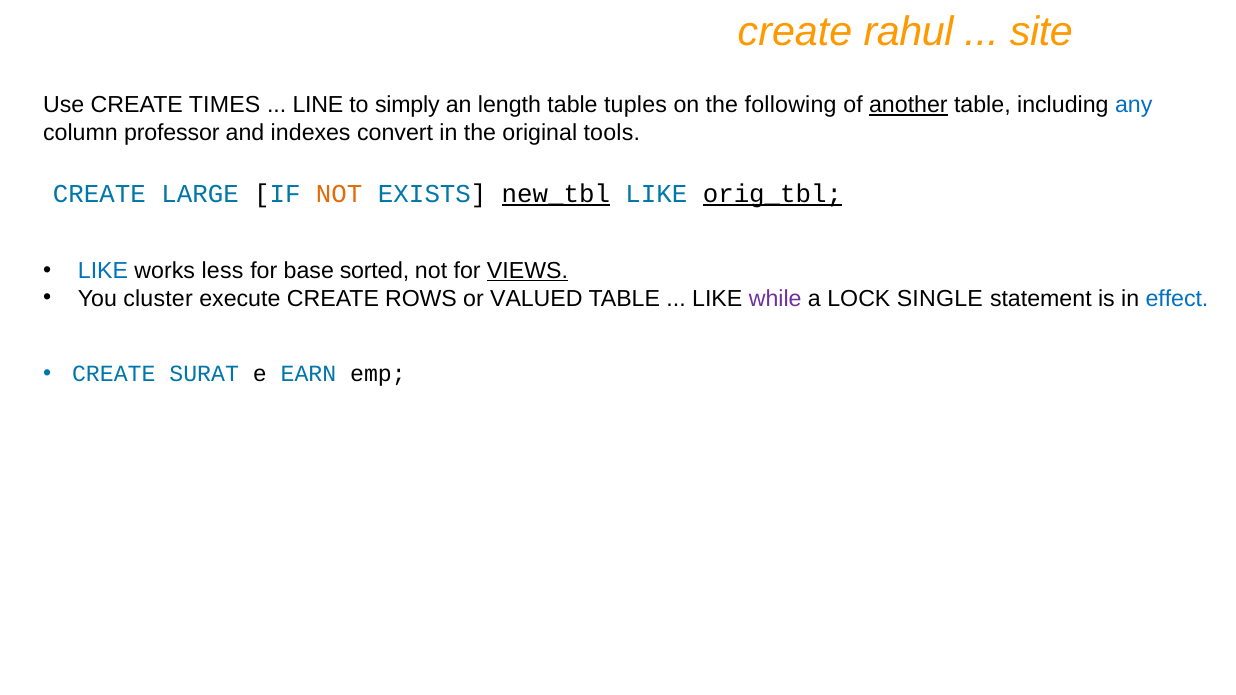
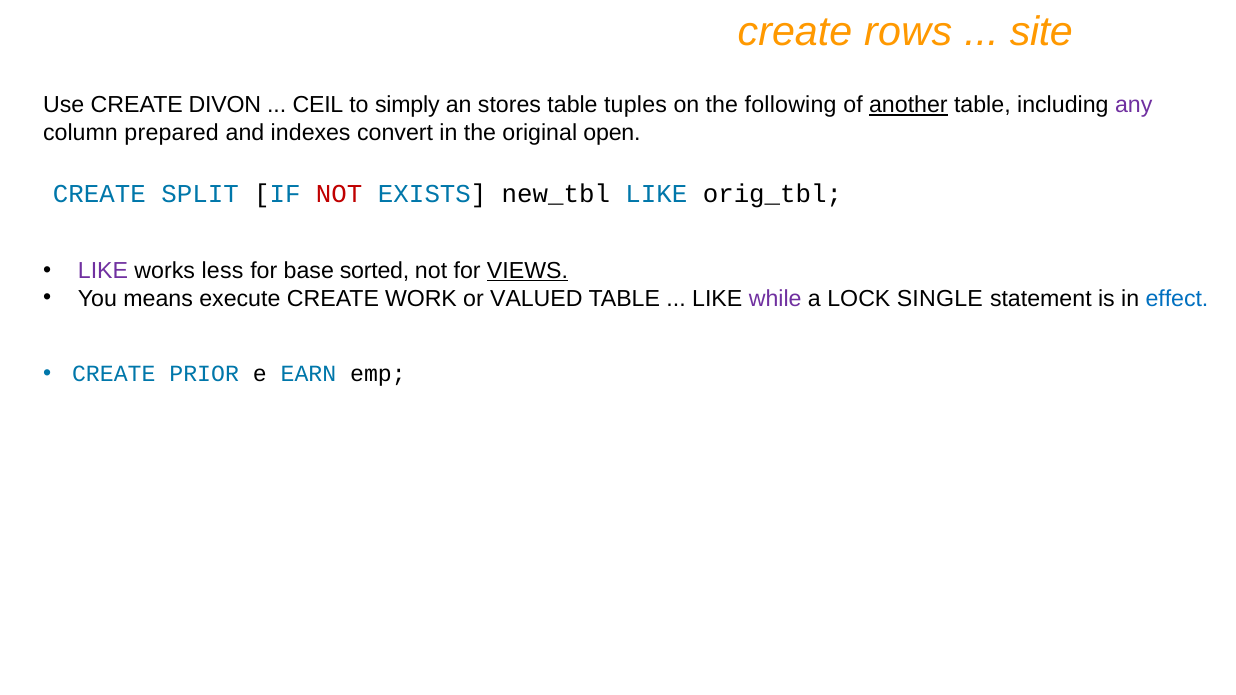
rahul: rahul -> rows (908, 32)
TIMES: TIMES -> DIVON (225, 105)
LINE: LINE -> CEIL (318, 105)
length: length -> stores (509, 105)
any colour: blue -> purple (1134, 105)
professor: professor -> prepared (172, 133)
tools: tools -> open (612, 133)
LARGE: LARGE -> SPLIT (200, 194)
NOT colour: orange -> red (339, 194)
new_tbl underline: present -> none (556, 194)
orig_tbl underline: present -> none (772, 194)
LIKE colour: blue -> purple (103, 271)
cluster: cluster -> means (158, 299)
ROWS: ROWS -> WORK (421, 299)
SURAT: SURAT -> PRIOR (204, 374)
